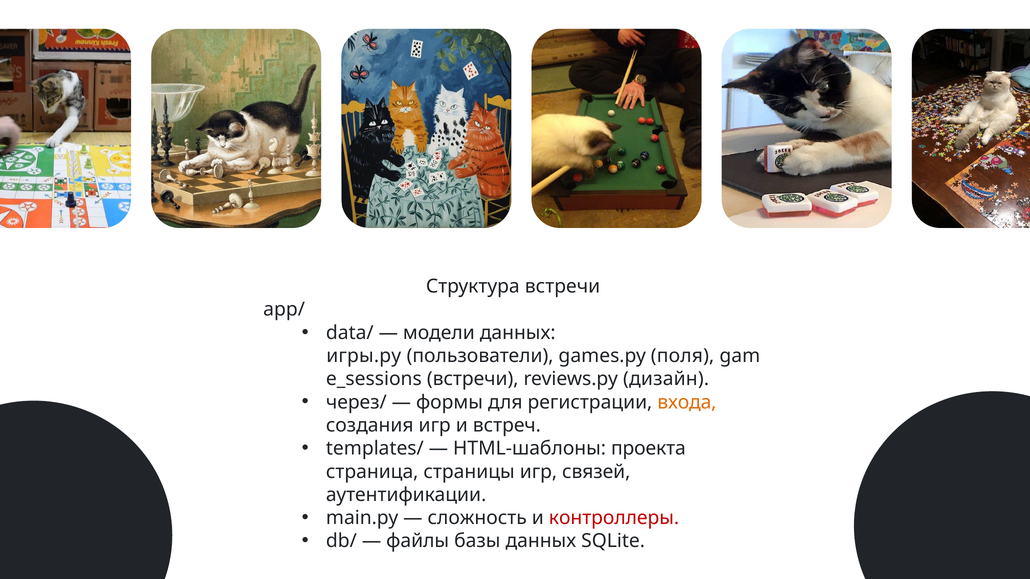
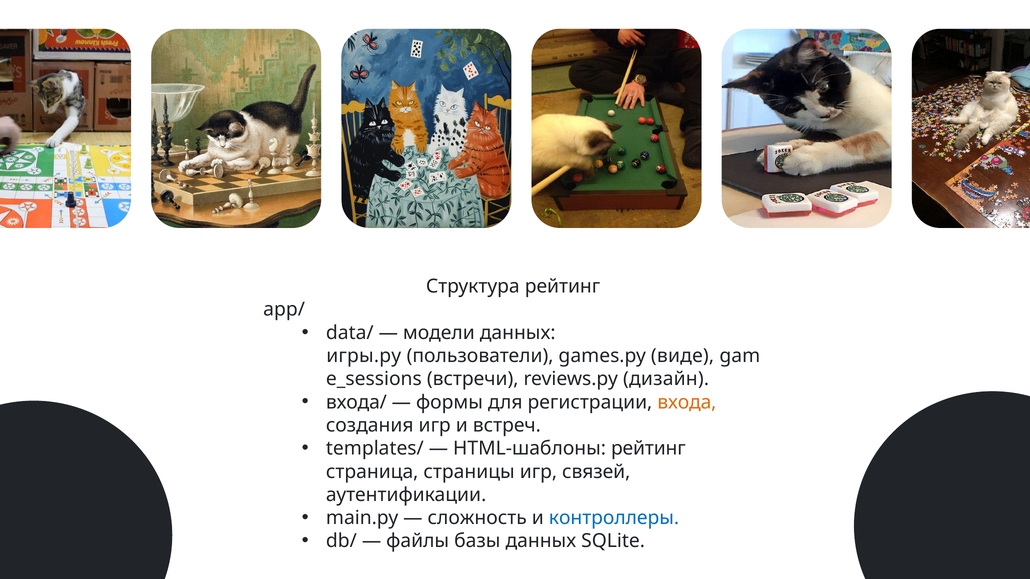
Структура встречи: встречи -> рейтинг (563, 287)
поля: поля -> виде (683, 356)
через/: через/ -> входа/ (356, 402)
HTML-шаблоны проекта: проекта -> рейтинг (648, 449)
контроллеры colour: red -> blue (614, 518)
